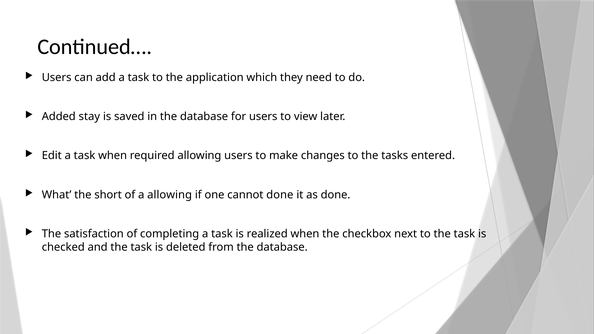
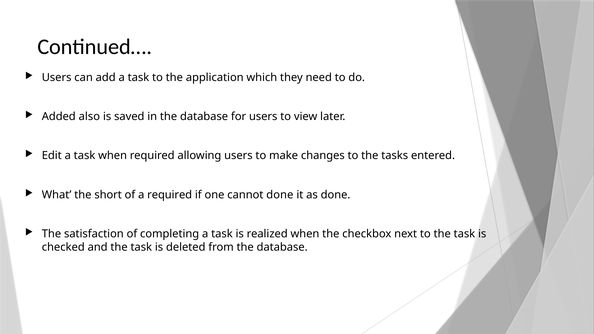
stay: stay -> also (89, 117)
a allowing: allowing -> required (170, 195)
